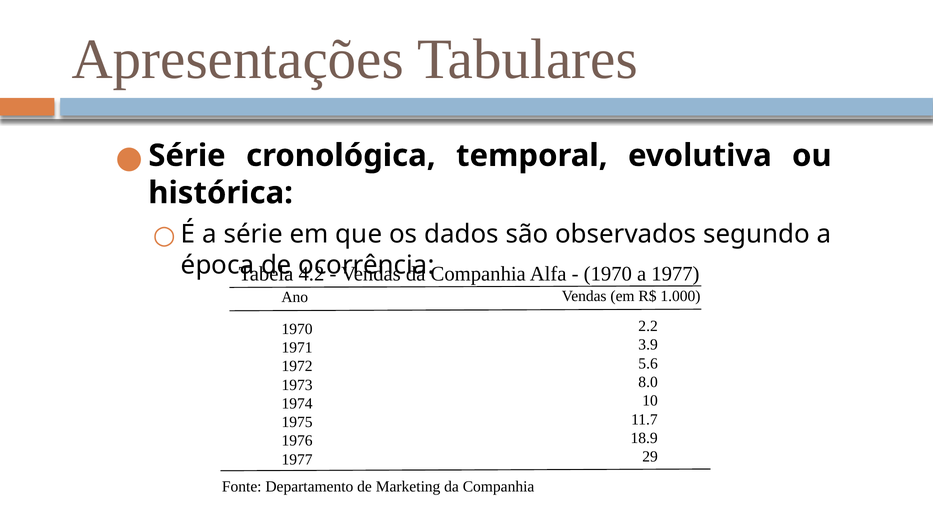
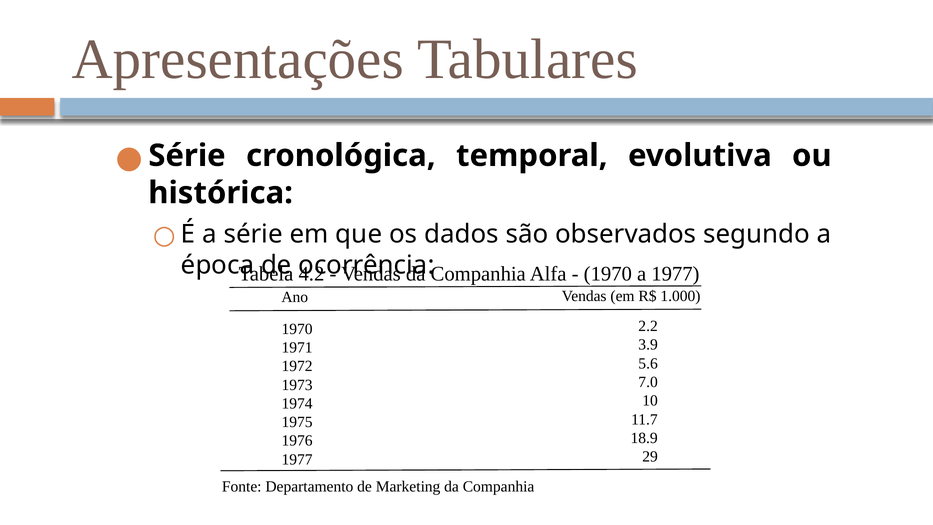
8.0: 8.0 -> 7.0 (648, 382)
